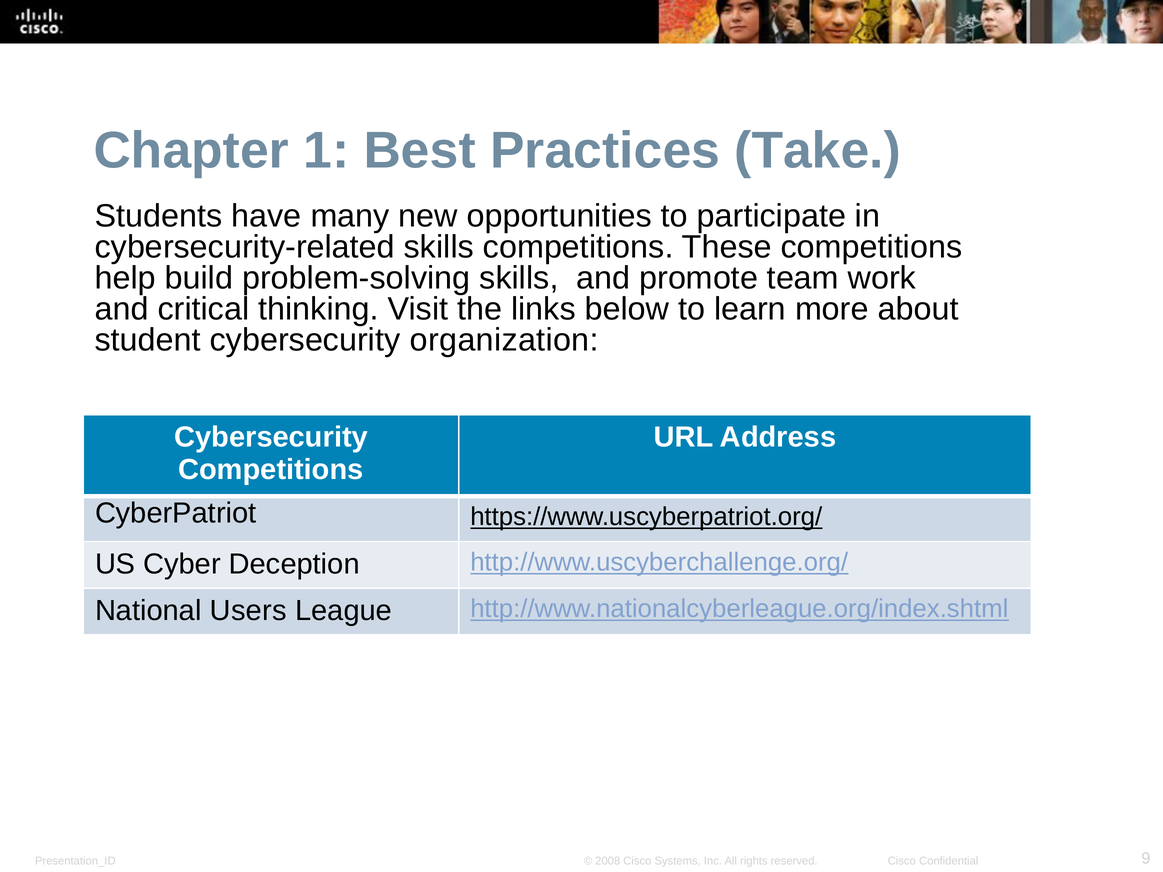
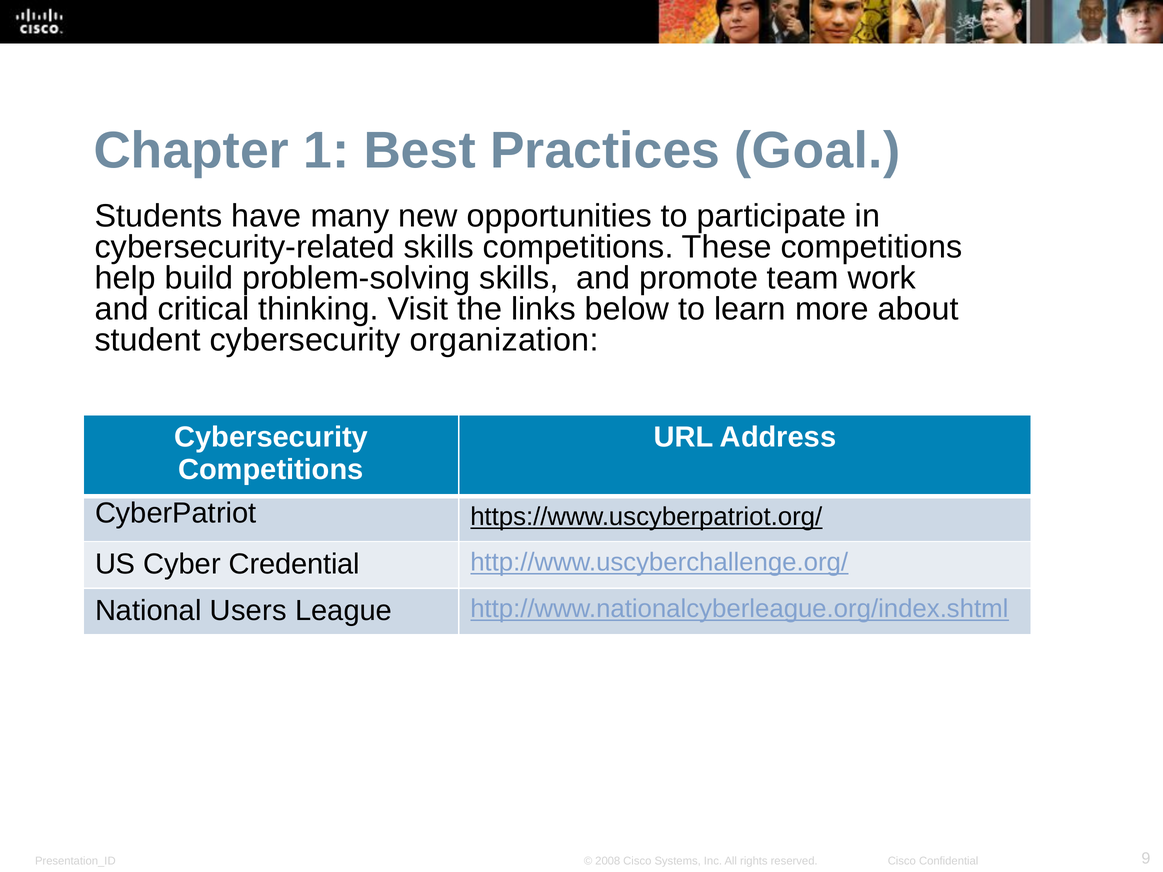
Take: Take -> Goal (817, 151)
Deception: Deception -> Credential (294, 564)
